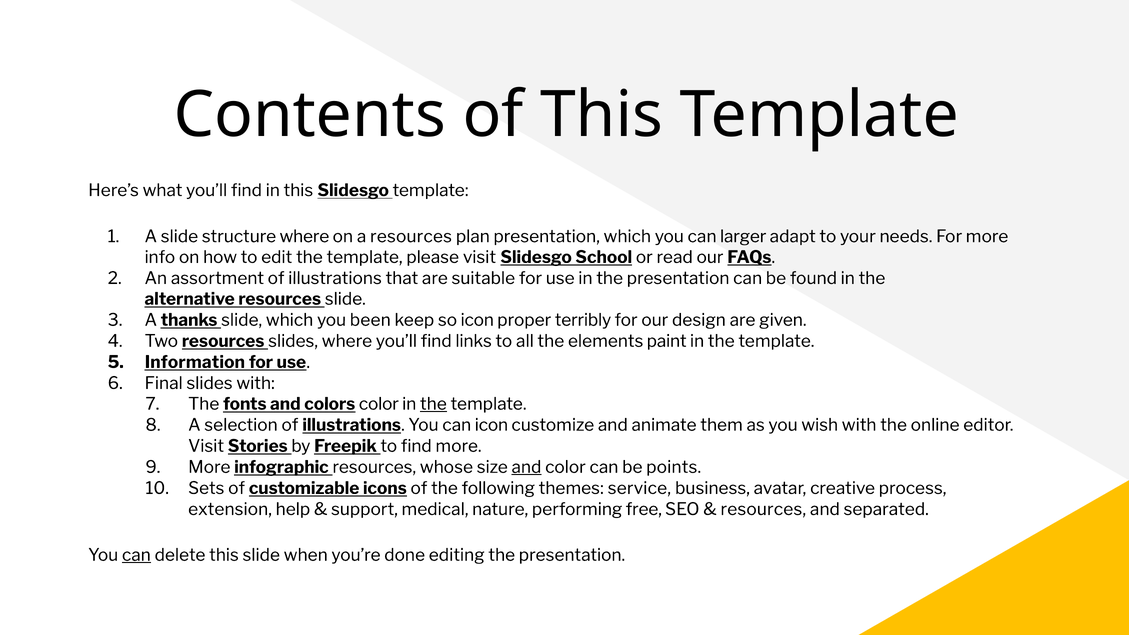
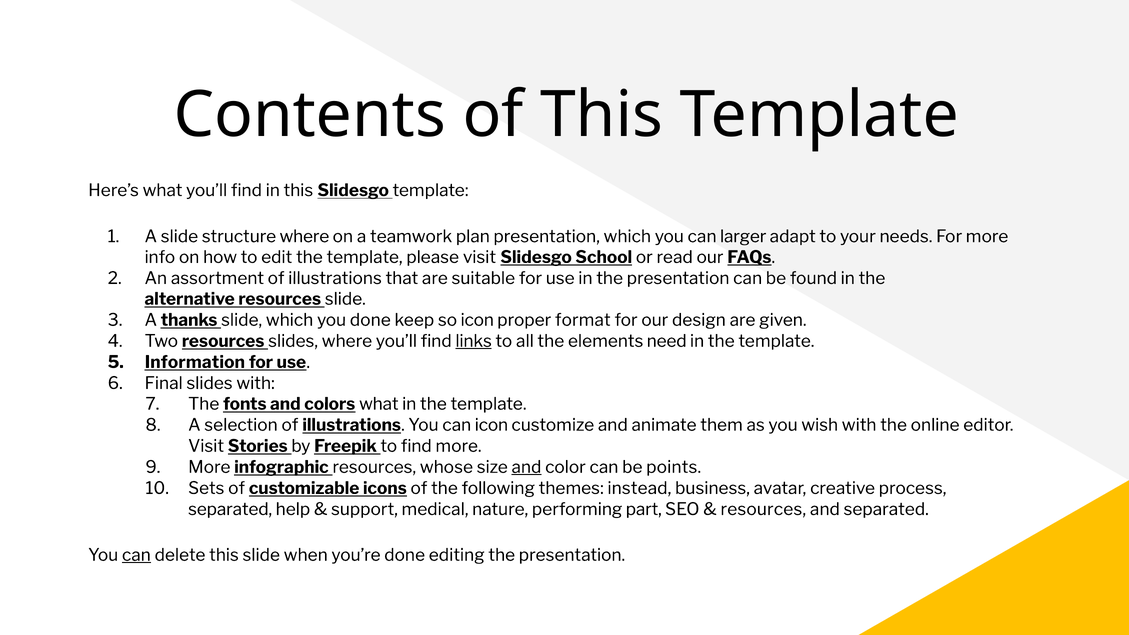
a resources: resources -> teamwork (411, 237)
you been: been -> done (370, 320)
terribly: terribly -> format (583, 320)
links underline: none -> present (474, 341)
paint: paint -> need (667, 341)
colors color: color -> what (379, 404)
the underline: present -> none (433, 404)
service: service -> instead (639, 488)
extension: extension -> separated (230, 509)
free: free -> part (644, 509)
